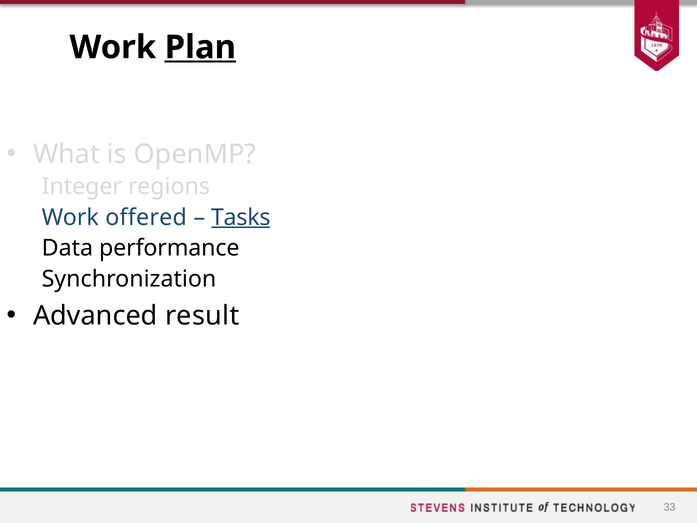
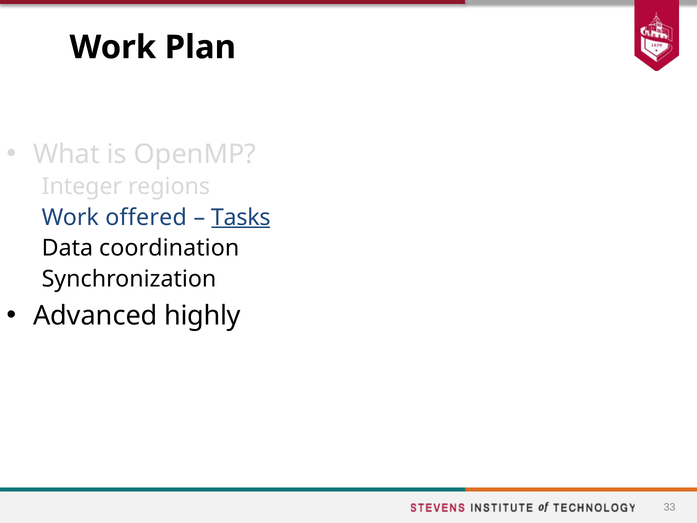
Plan underline: present -> none (200, 47)
performance: performance -> coordination (169, 248)
result: result -> highly (202, 315)
